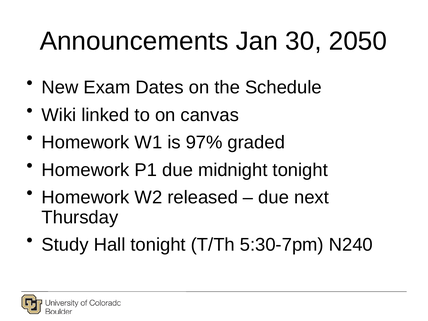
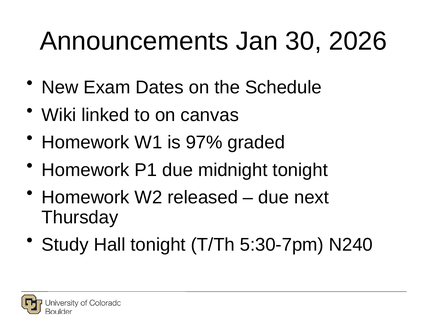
2050: 2050 -> 2026 (358, 41)
